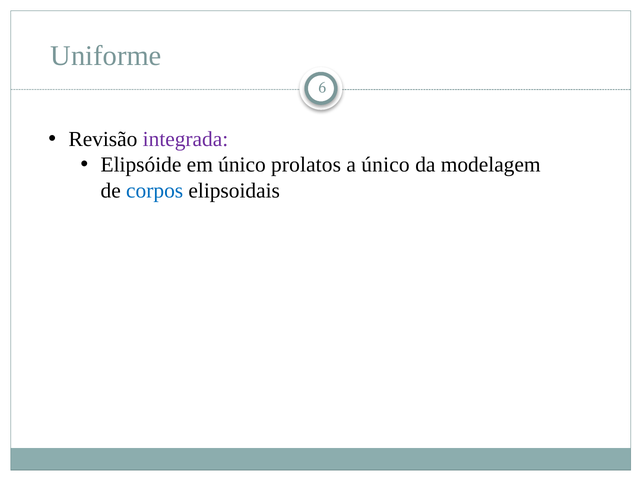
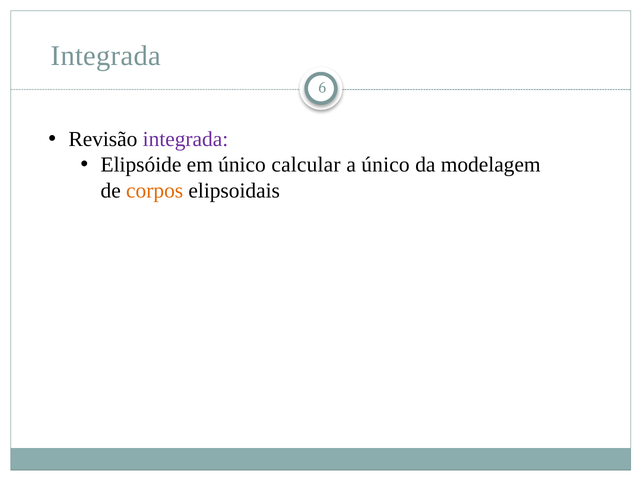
Uniforme: Uniforme -> Integrada (106, 56)
prolatos: prolatos -> calcular (306, 165)
corpos colour: blue -> orange (155, 191)
